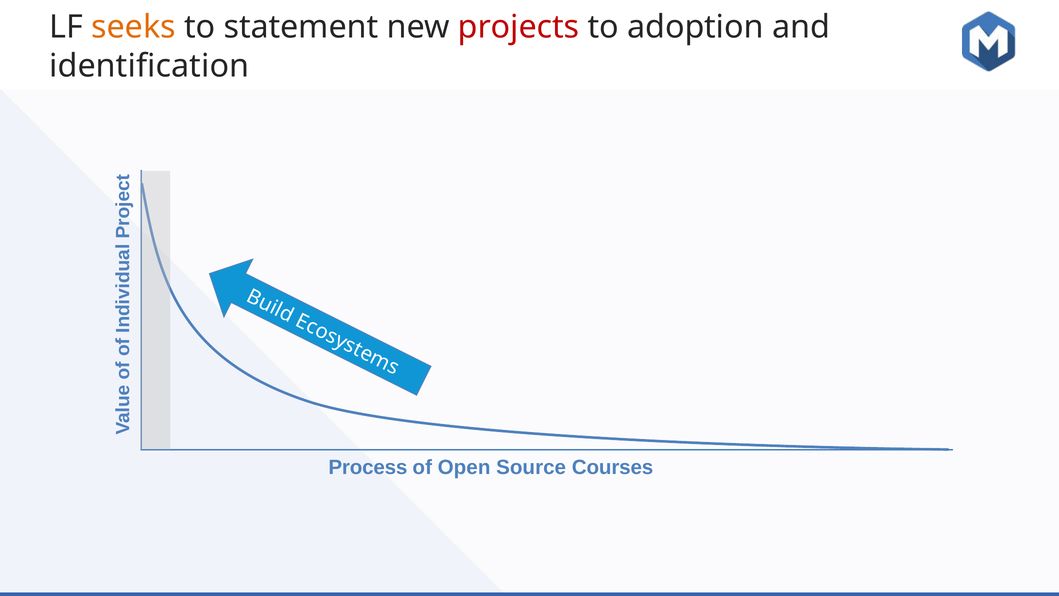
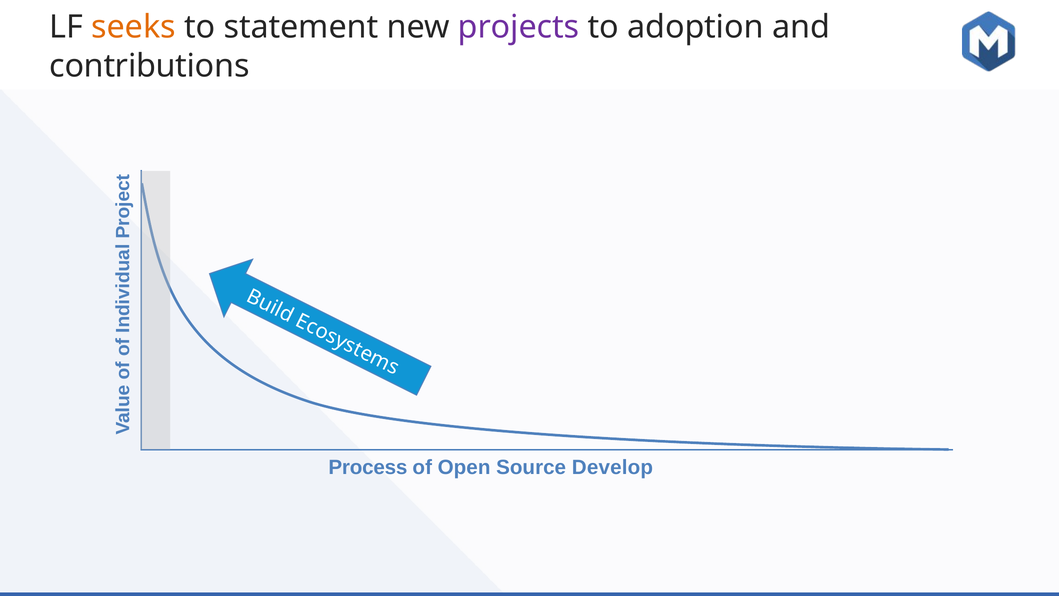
projects colour: red -> purple (519, 27)
identification: identification -> contributions (149, 66)
Courses: Courses -> Develop (612, 467)
